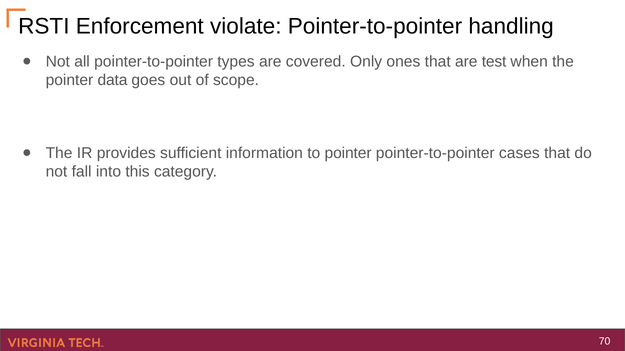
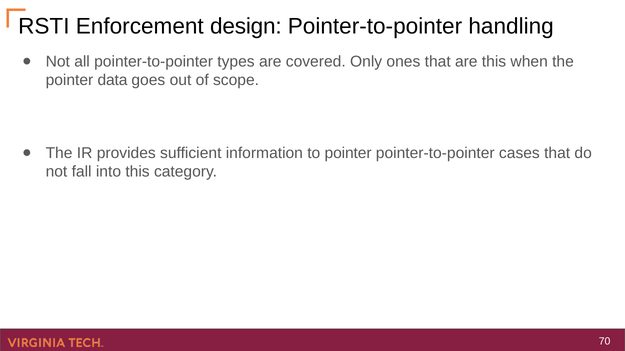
violate: violate -> design (246, 27)
are test: test -> this (494, 62)
